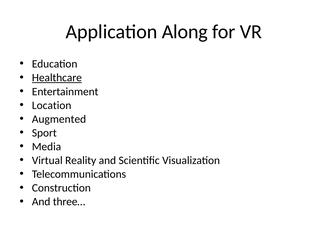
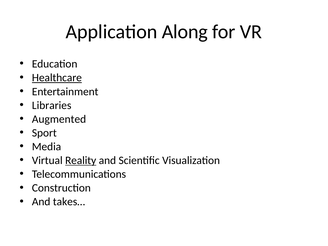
Location: Location -> Libraries (52, 105)
Reality underline: none -> present (81, 160)
three…: three… -> takes… (69, 202)
